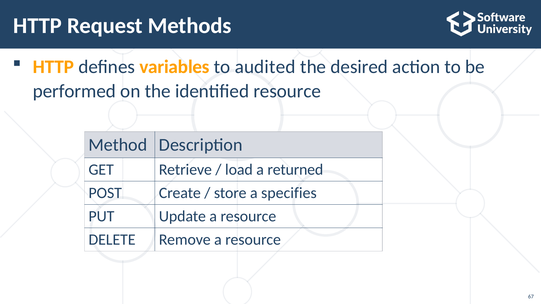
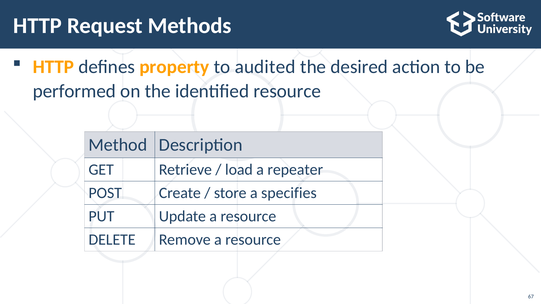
variables: variables -> property (174, 67)
returned: returned -> repeater (295, 170)
